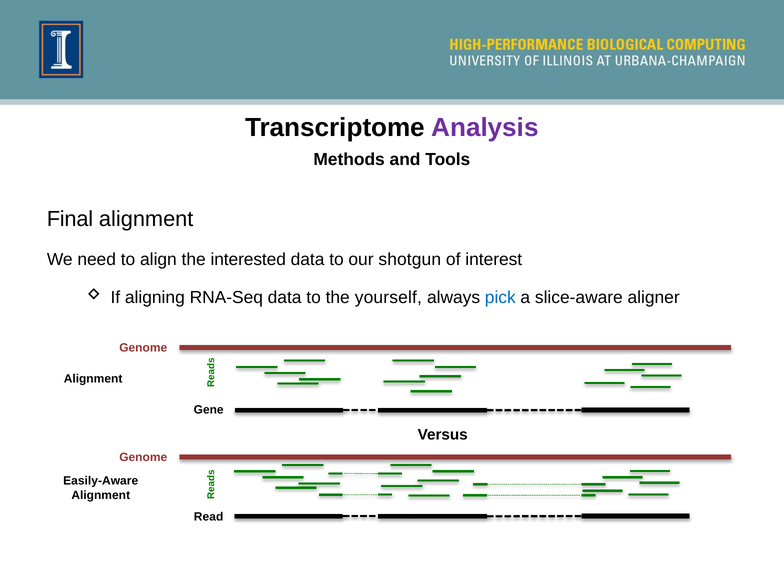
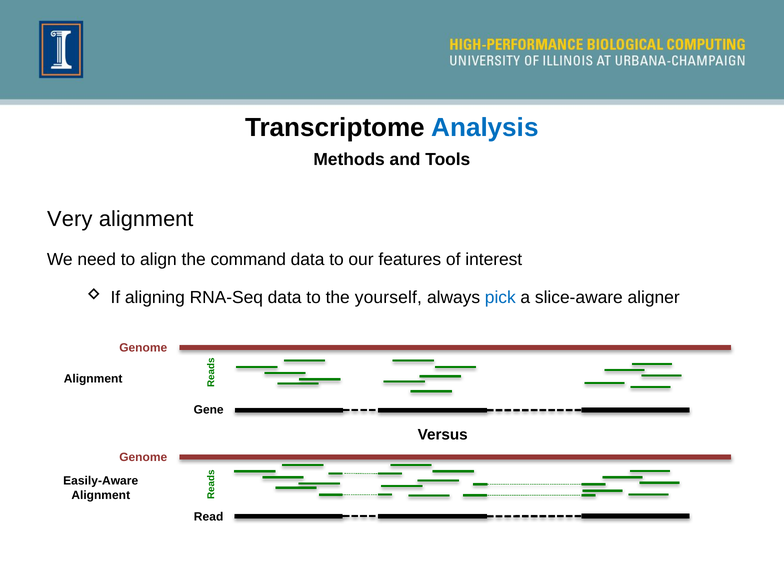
Analysis colour: purple -> blue (485, 128)
Final: Final -> Very (70, 219)
interested: interested -> command (248, 259)
shotgun: shotgun -> features (410, 259)
